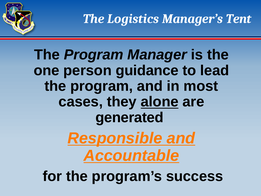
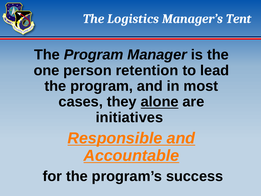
guidance: guidance -> retention (147, 70)
generated: generated -> initiatives (129, 117)
